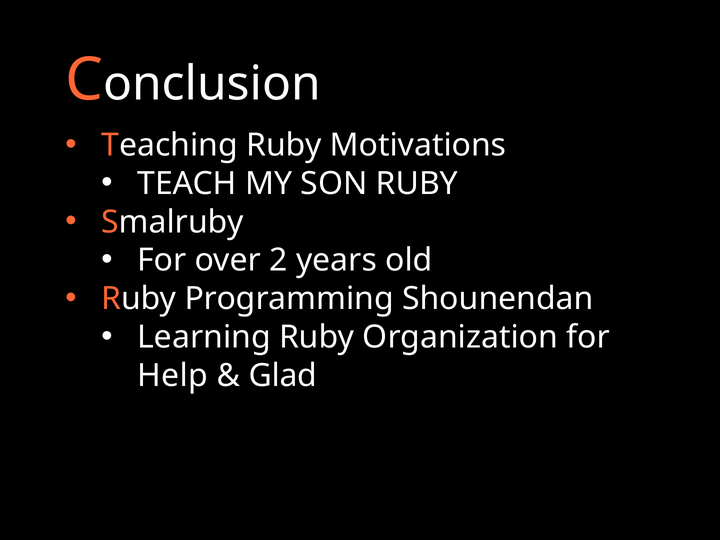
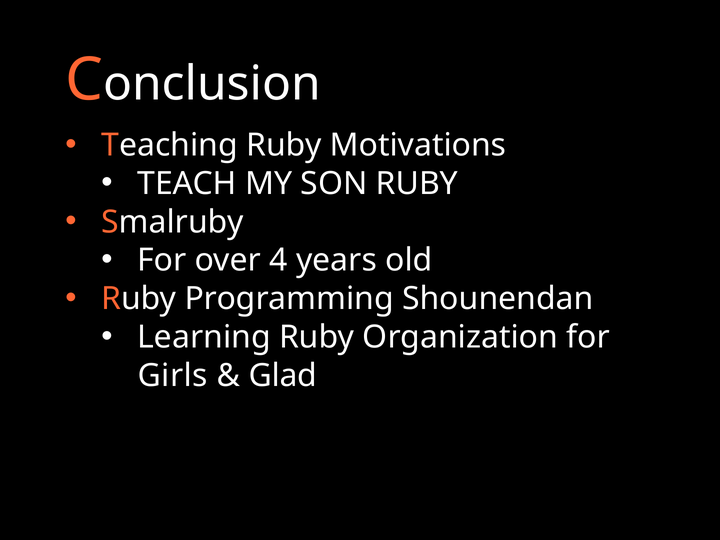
2: 2 -> 4 (279, 260)
Help: Help -> Girls (173, 376)
